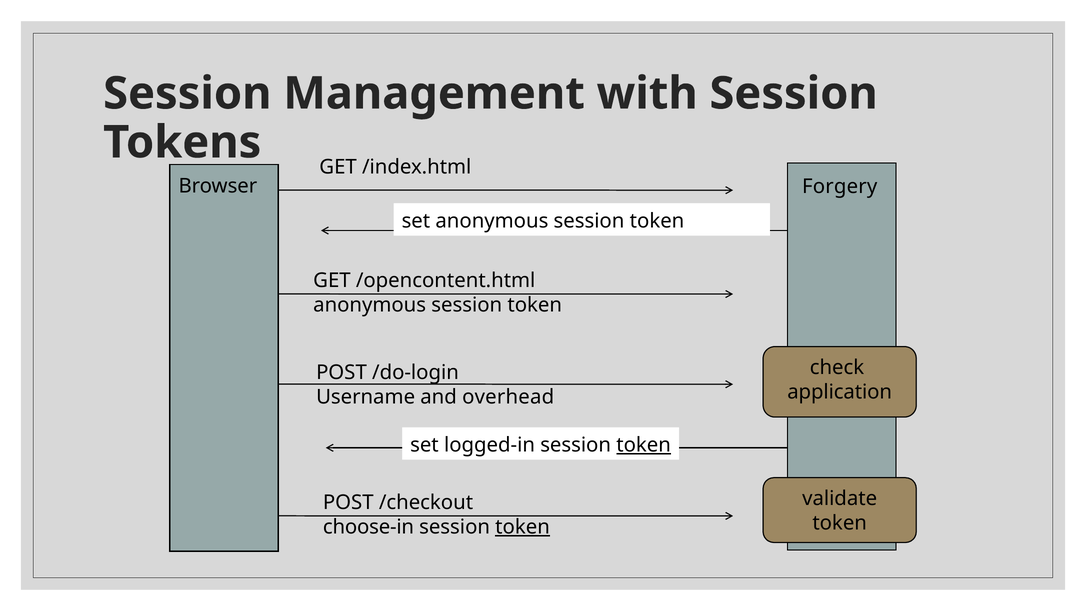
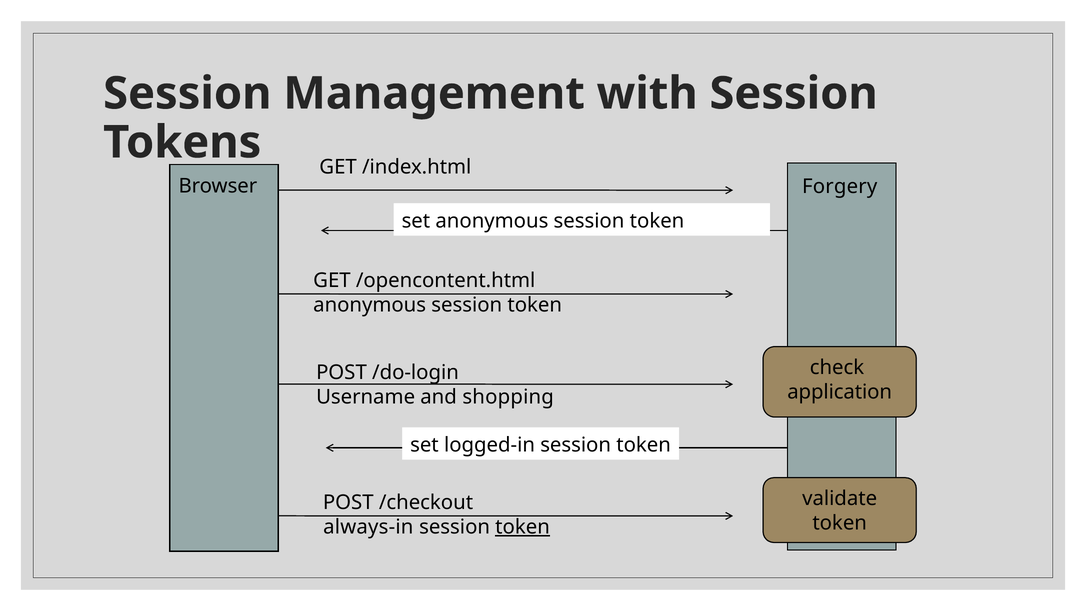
overhead: overhead -> shopping (508, 397)
token underline: present -> none (644, 445)
choose-in: choose-in -> always-in (368, 527)
